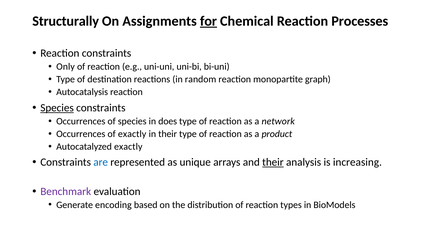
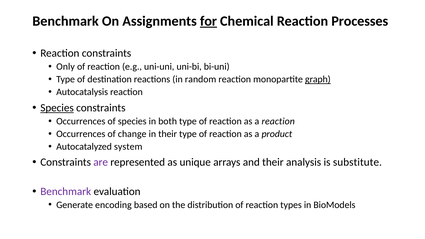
Structurally: Structurally -> Benchmark (66, 21)
graph underline: none -> present (318, 79)
does: does -> both (168, 121)
a network: network -> reaction (278, 121)
of exactly: exactly -> change (132, 134)
Autocatalyzed exactly: exactly -> system (128, 147)
are colour: blue -> purple (101, 162)
their underline: present -> none (273, 162)
increasing: increasing -> substitute (357, 162)
